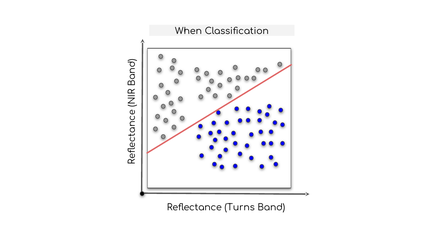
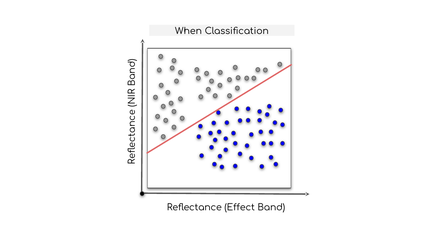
Turns: Turns -> Effect (240, 208)
